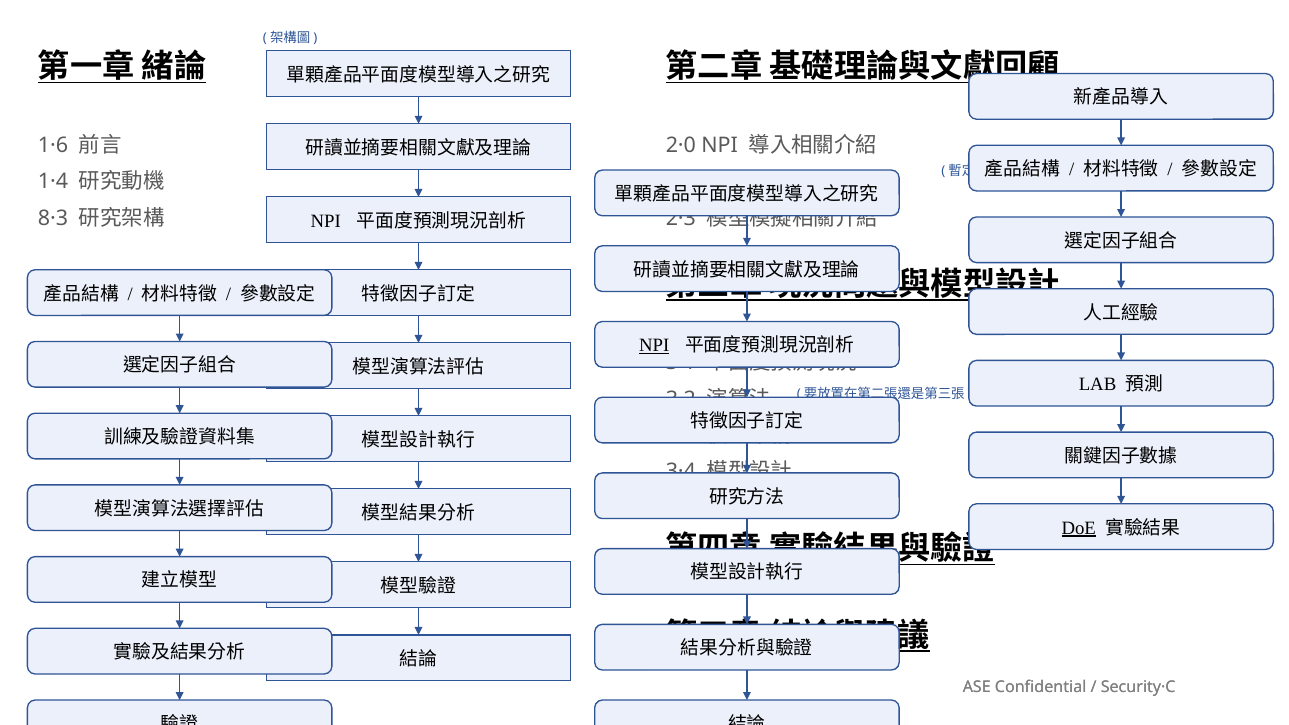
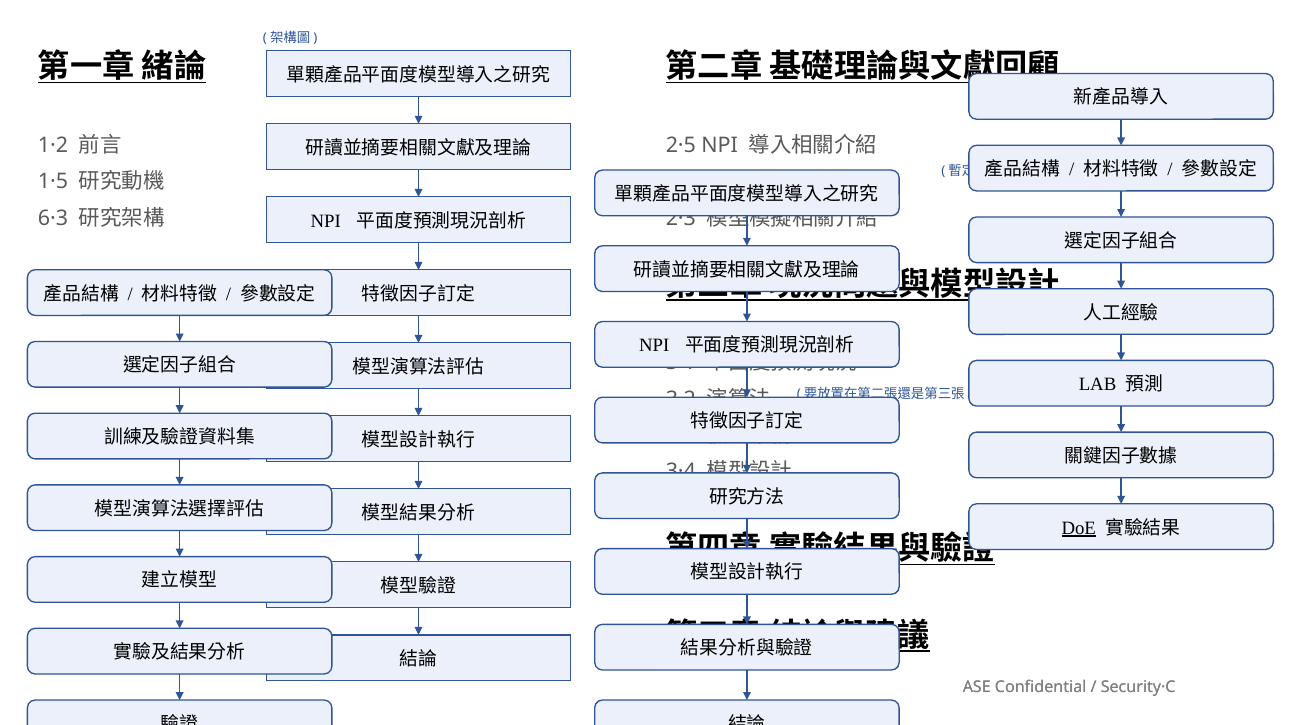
1·6: 1·6 -> 1·2 (53, 145)
2·0: 2·0 -> 2·5 (681, 145)
1·4: 1·4 -> 1·5 (53, 182)
8·3: 8·3 -> 6·3 (53, 218)
NPI underline: present -> none (654, 346)
